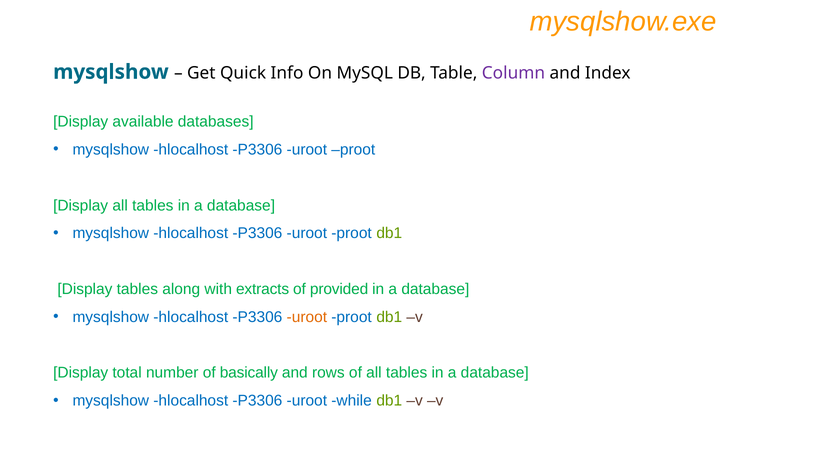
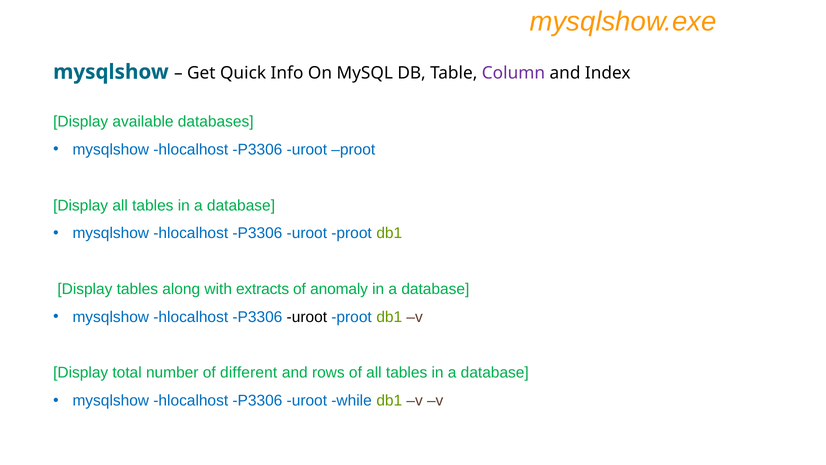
provided: provided -> anomaly (339, 289)
uroot colour: orange -> black (307, 317)
basically: basically -> different (249, 373)
